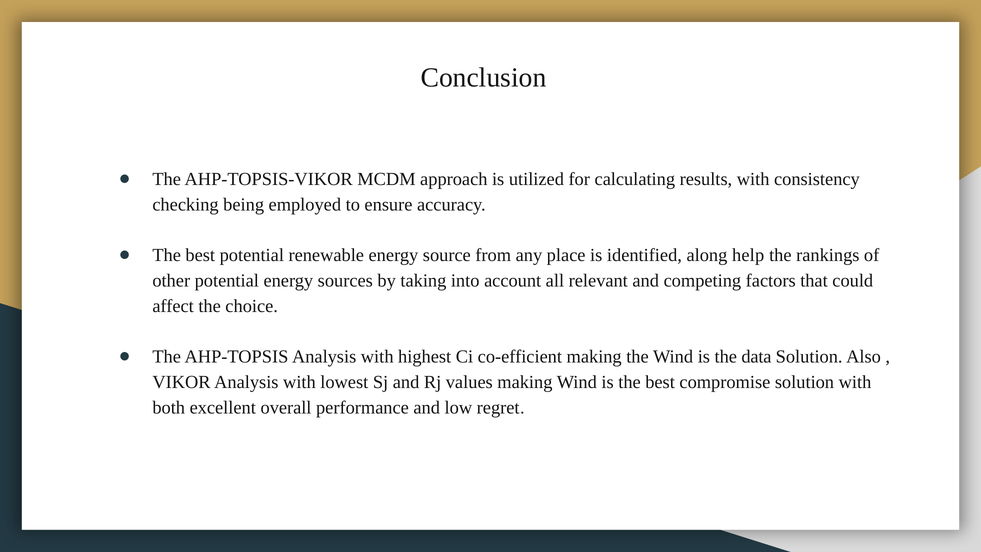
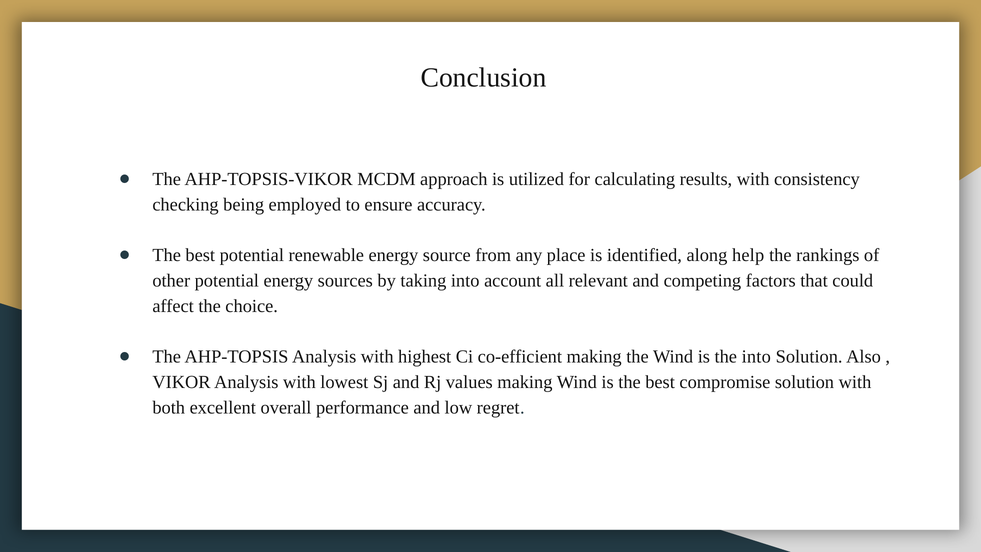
the data: data -> into (756, 357)
